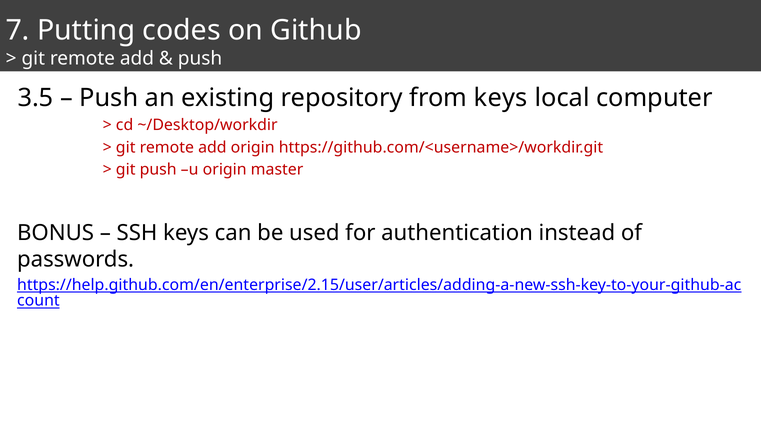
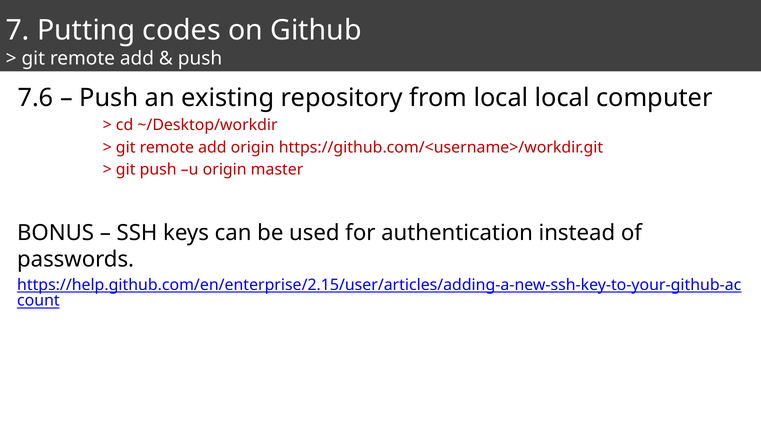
3.5: 3.5 -> 7.6 (36, 98)
from keys: keys -> local (501, 98)
